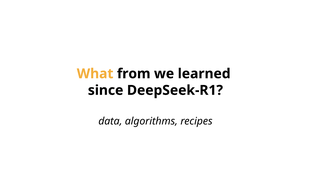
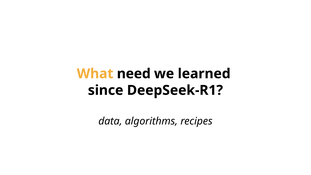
from: from -> need (134, 74)
